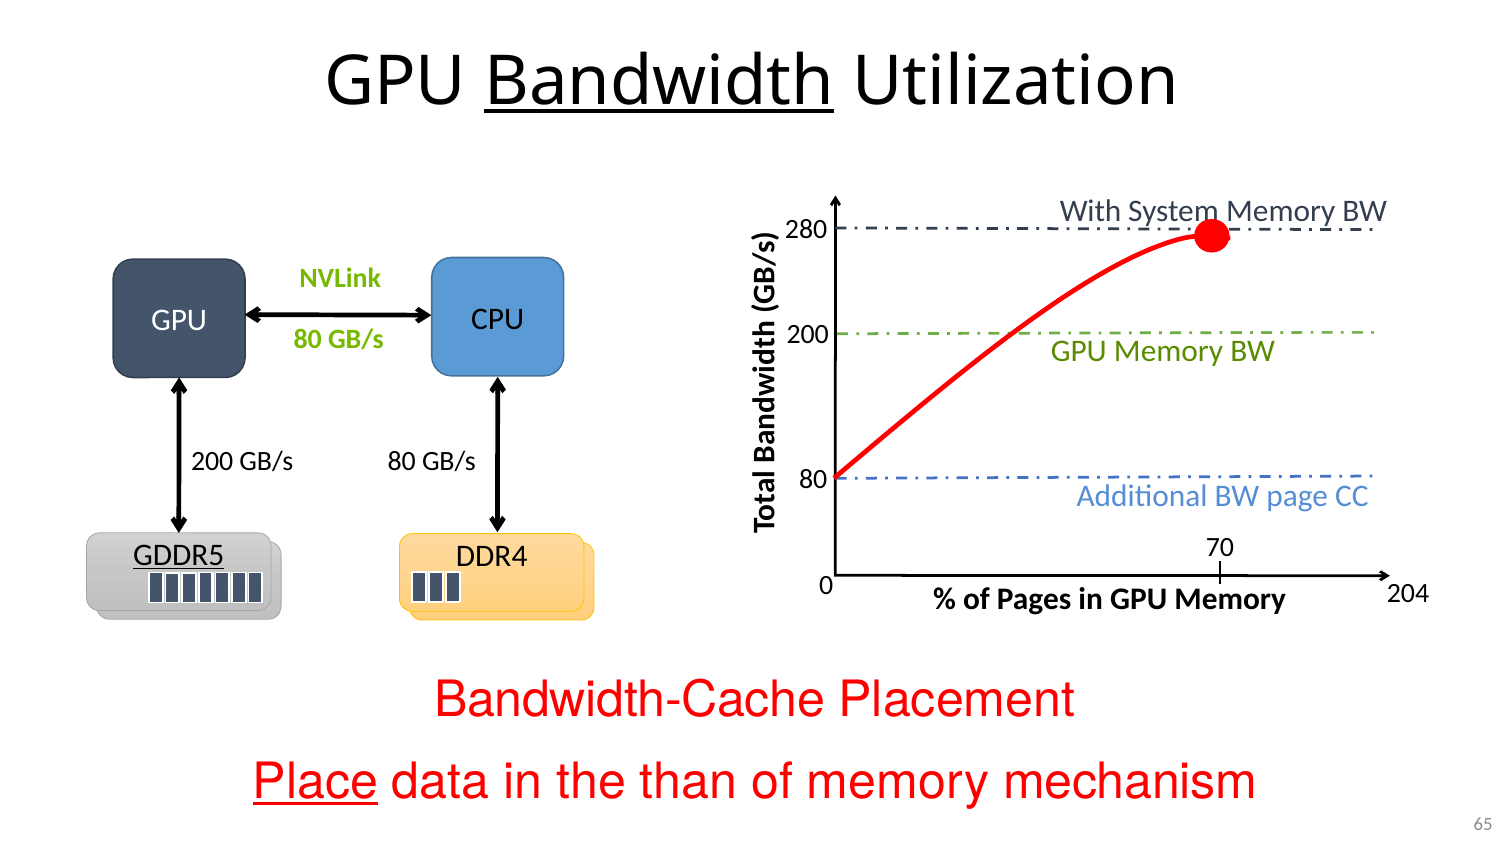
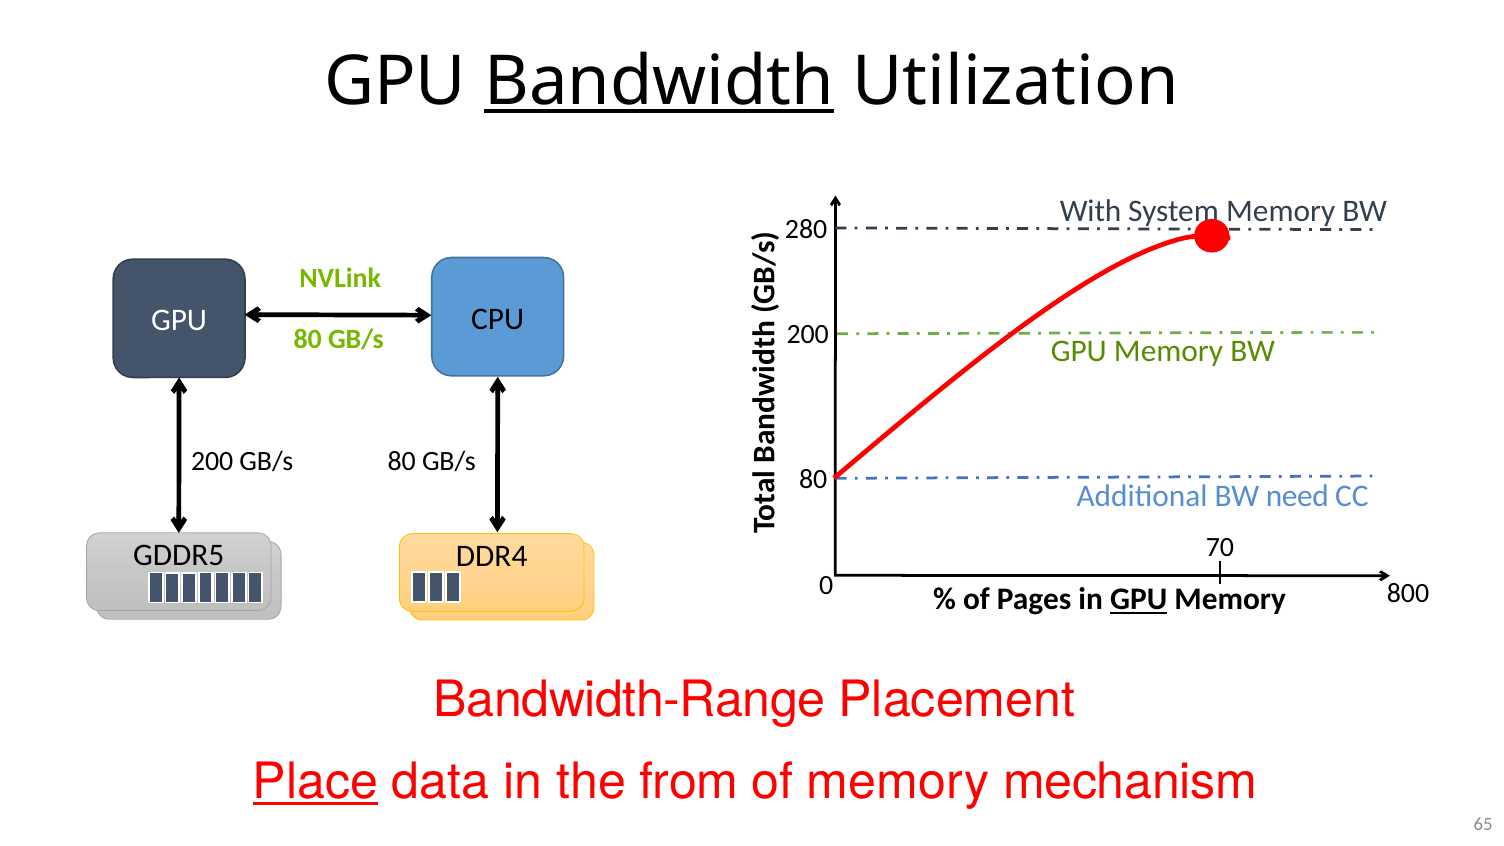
page: page -> need (1297, 496)
GDDR5 underline: present -> none (179, 555)
204: 204 -> 800 (1408, 593)
GPU underline: none -> present (1139, 599)
Bandwidth-Cache: Bandwidth-Cache -> Bandwidth-Range (630, 700)
than: than -> from (689, 782)
